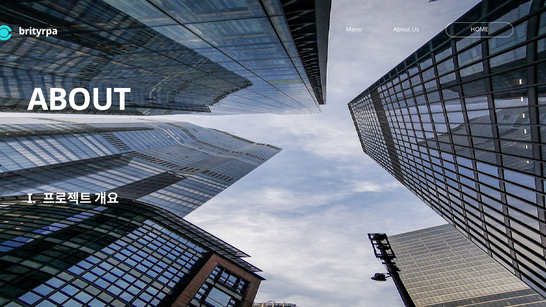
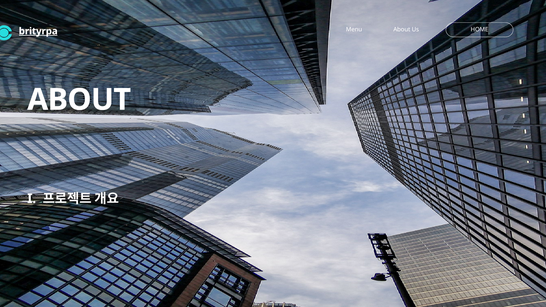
brityrpa underline: none -> present (38, 31)
